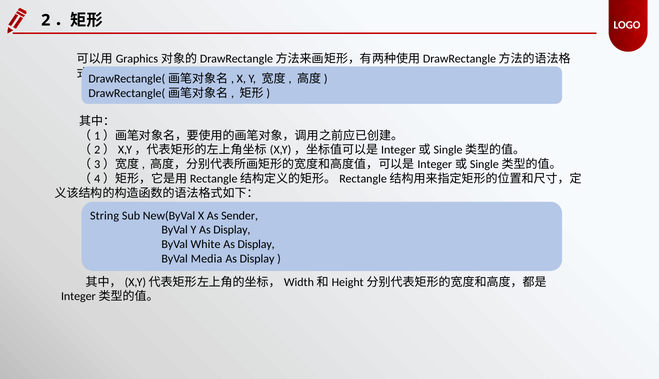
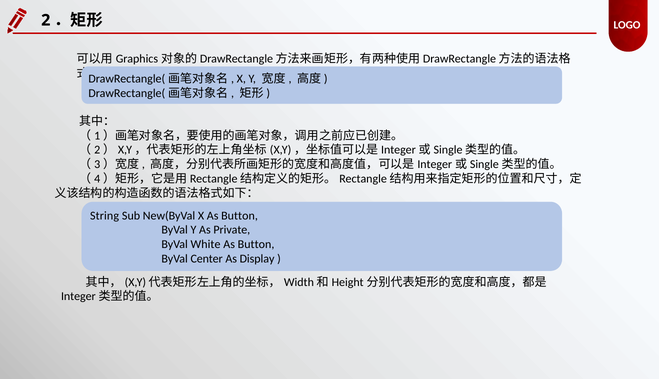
X As Sender: Sender -> Button (240, 216)
Y As Display: Display -> Private (232, 230)
Display: Display -> Button (256, 245)
Media: Media -> Center (207, 259)
